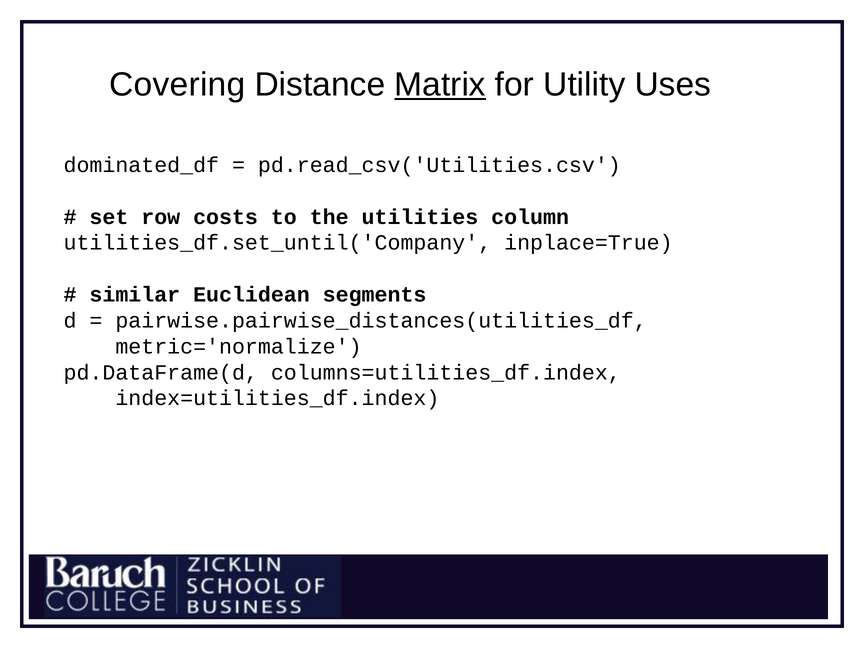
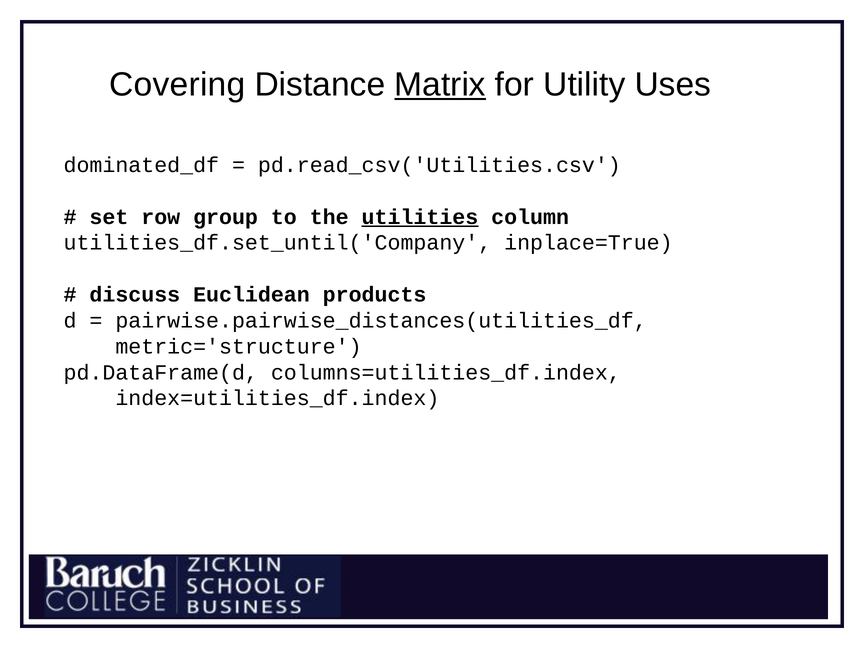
costs: costs -> group (226, 217)
utilities underline: none -> present (420, 217)
similar: similar -> discuss (135, 295)
segments: segments -> products (375, 295)
metric='normalize: metric='normalize -> metric='structure (239, 346)
